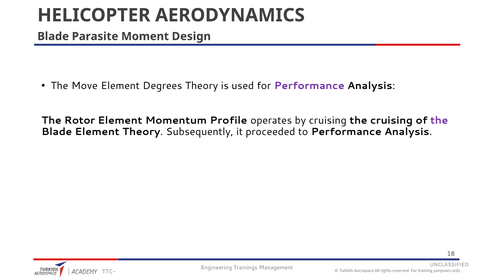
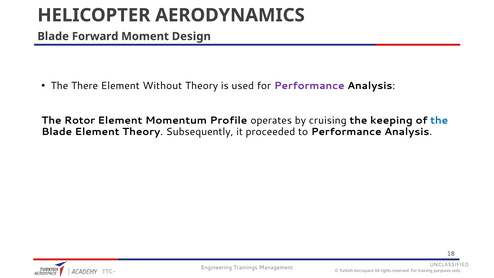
Parasite: Parasite -> Forward (95, 36)
Move: Move -> There (85, 86)
Degrees: Degrees -> Without (162, 86)
the cruising: cruising -> keeping (391, 120)
the colour: purple -> blue (439, 120)
